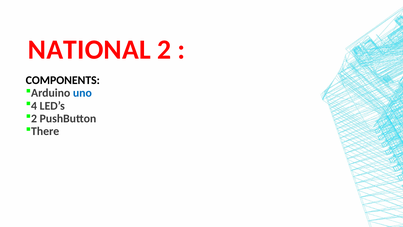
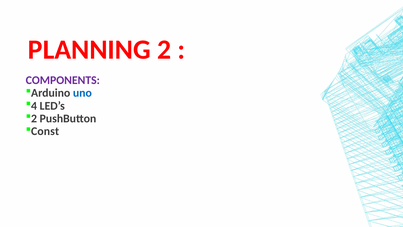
NATIONAL: NATIONAL -> PLANNING (89, 50)
COMPONENTS colour: black -> purple (63, 80)
There: There -> Const (45, 131)
